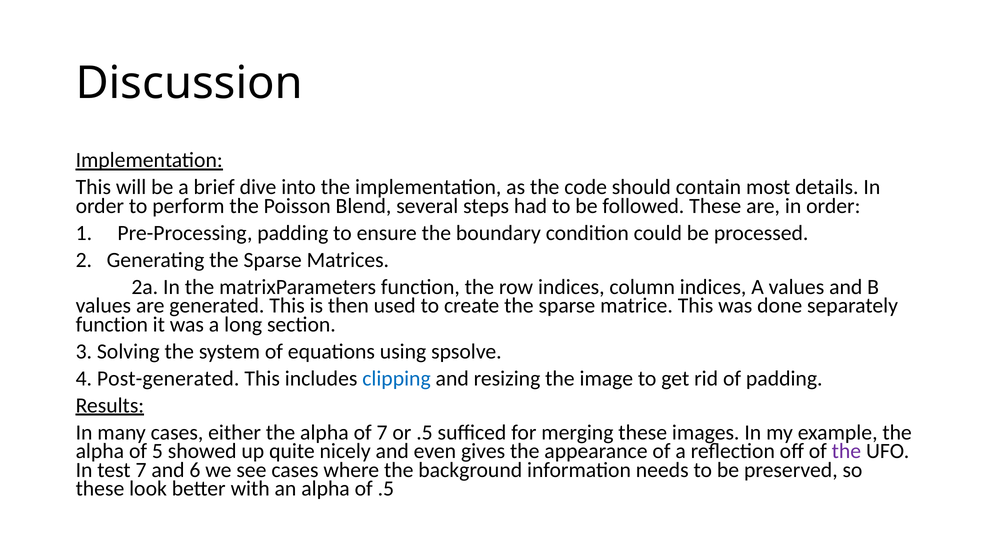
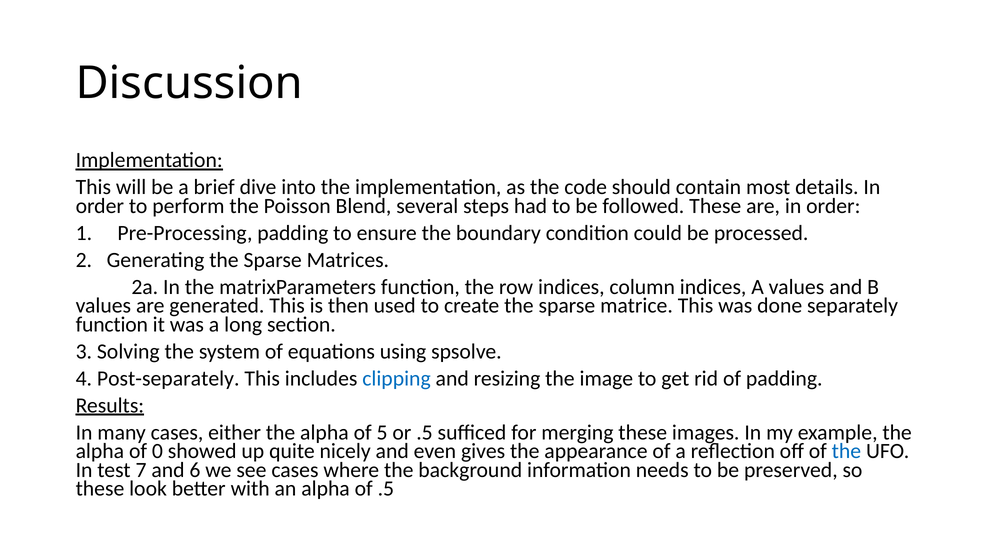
Post-generated: Post-generated -> Post-separately (168, 378)
of 7: 7 -> 5 (382, 432)
5: 5 -> 0 (157, 451)
the colour: purple -> blue (846, 451)
